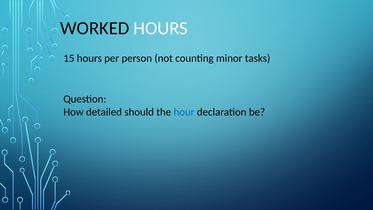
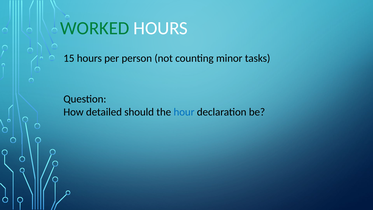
WORKED colour: black -> green (95, 28)
